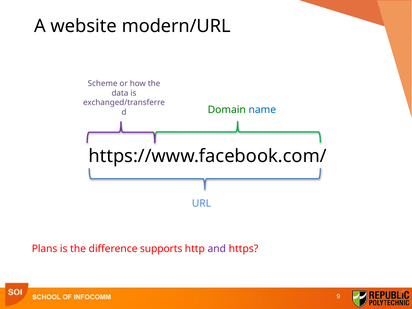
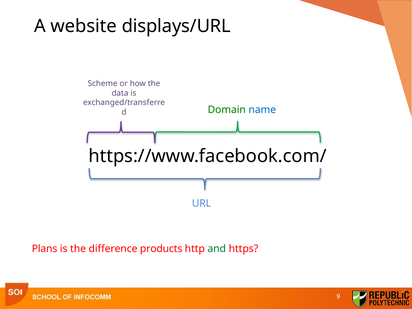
modern/URL: modern/URL -> displays/URL (176, 26)
supports: supports -> products (161, 249)
and colour: purple -> green (217, 249)
